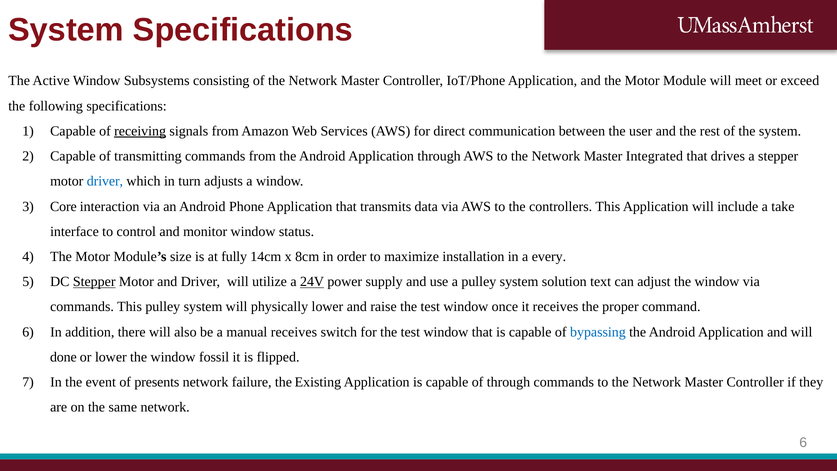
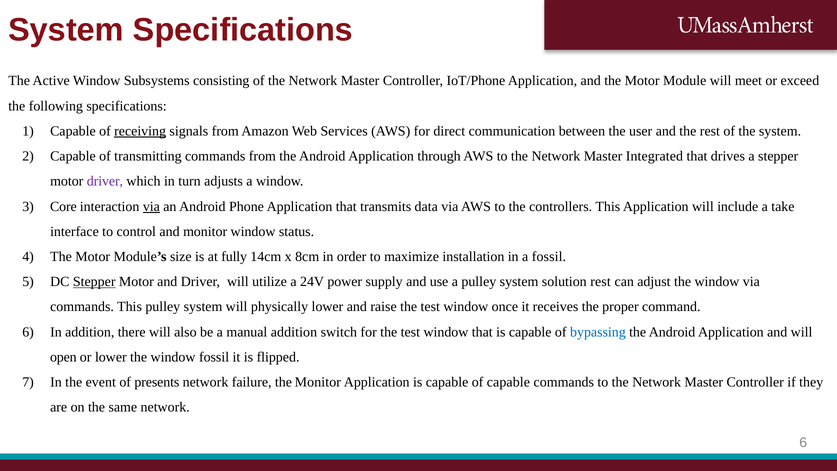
driver colour: blue -> purple (105, 181)
via underline: none -> present (151, 206)
a every: every -> fossil (549, 257)
24V underline: present -> none (312, 282)
solution text: text -> rest (601, 282)
manual receives: receives -> addition (294, 332)
done: done -> open (63, 357)
the Existing: Existing -> Monitor (318, 382)
of through: through -> capable (508, 382)
